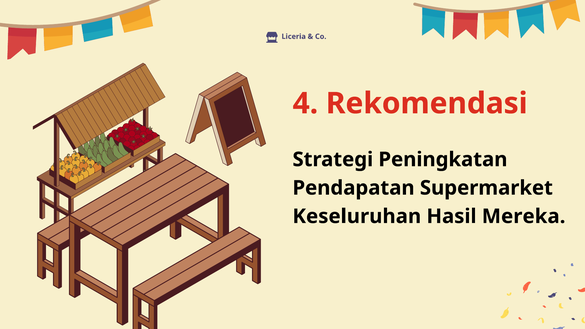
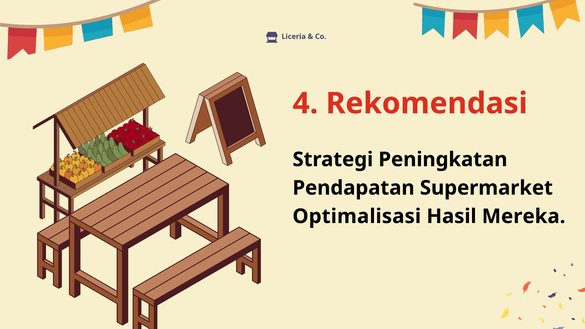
Keseluruhan: Keseluruhan -> Optimalisasi (357, 216)
